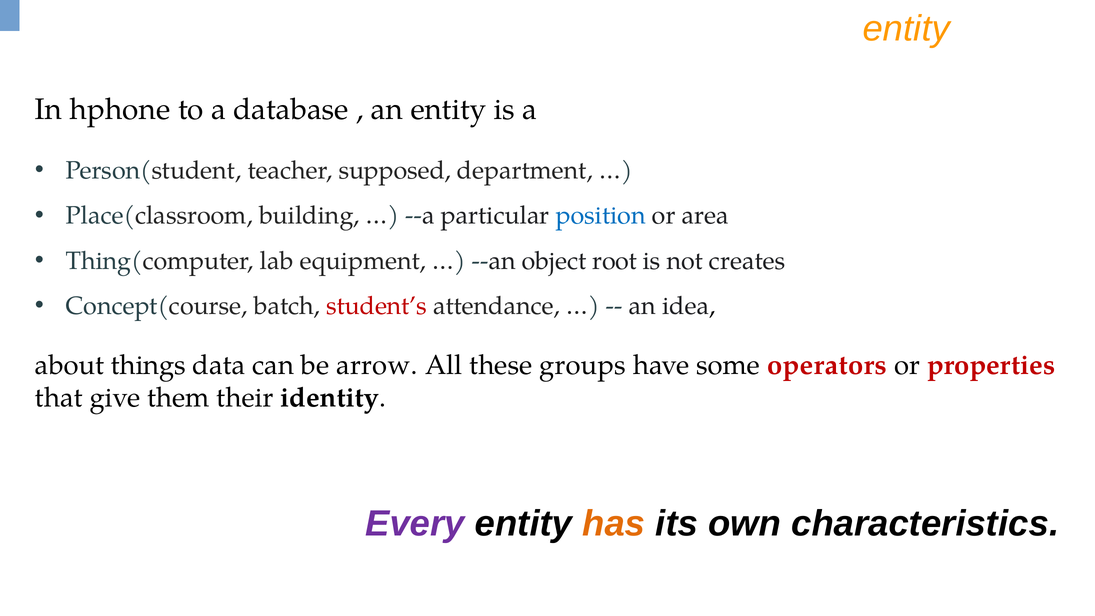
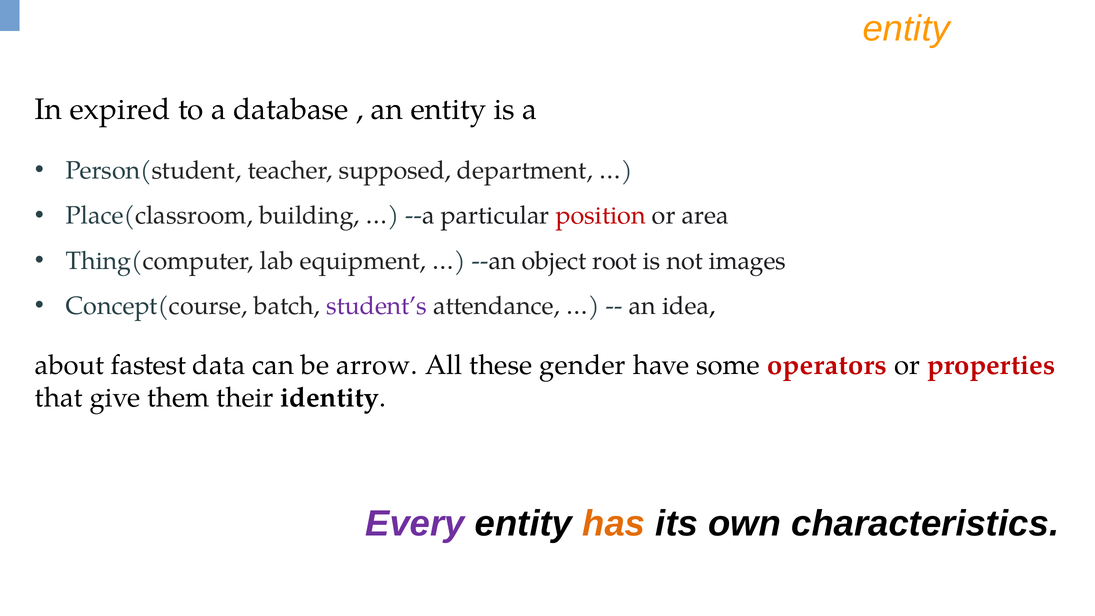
hphone: hphone -> expired (120, 109)
position colour: blue -> red (601, 216)
creates: creates -> images (747, 261)
student’s colour: red -> purple (377, 306)
things: things -> fastest (148, 365)
groups: groups -> gender (583, 365)
